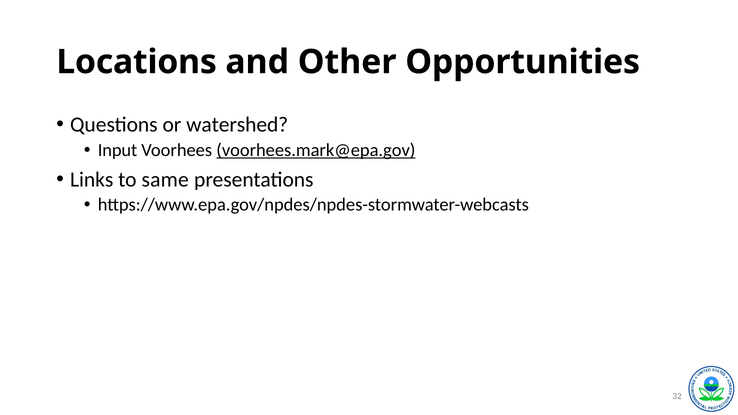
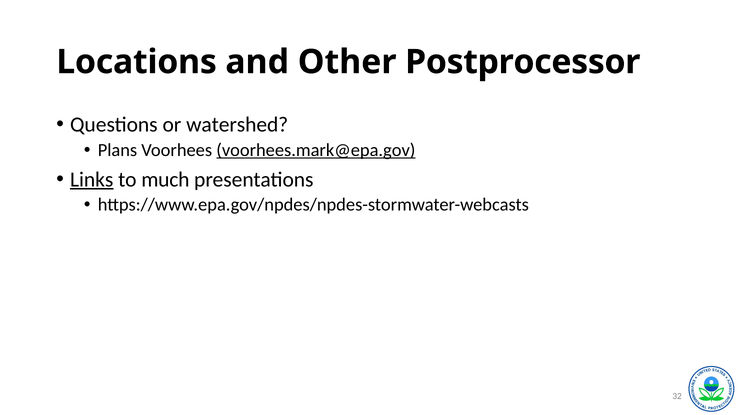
Opportunities: Opportunities -> Postprocessor (523, 62)
Input: Input -> Plans (117, 150)
Links underline: none -> present (92, 179)
same: same -> much (165, 179)
